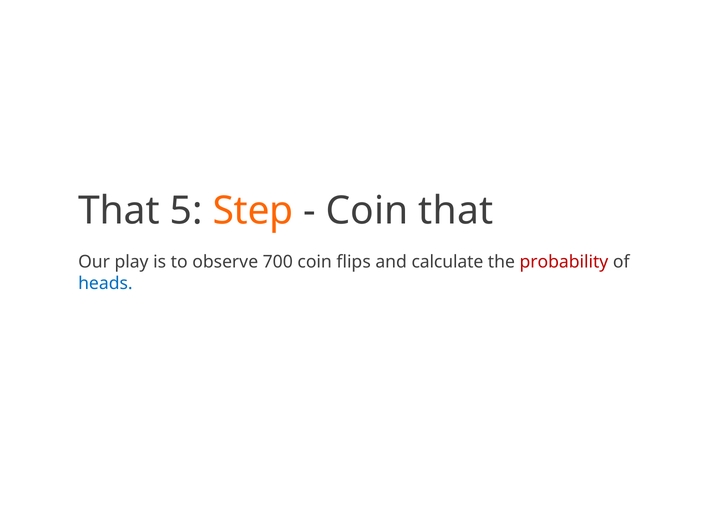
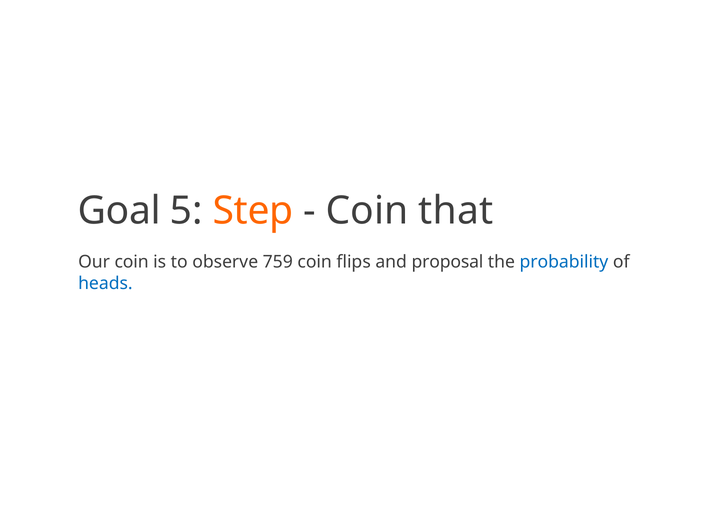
That: That -> Goal (119, 211)
Our play: play -> coin (132, 262)
700: 700 -> 759 (278, 262)
calculate: calculate -> proposal (447, 262)
probability colour: red -> blue (564, 262)
